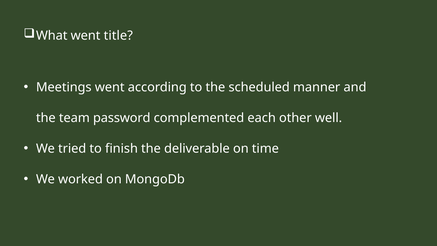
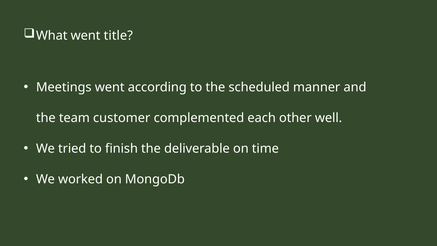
password: password -> customer (122, 118)
